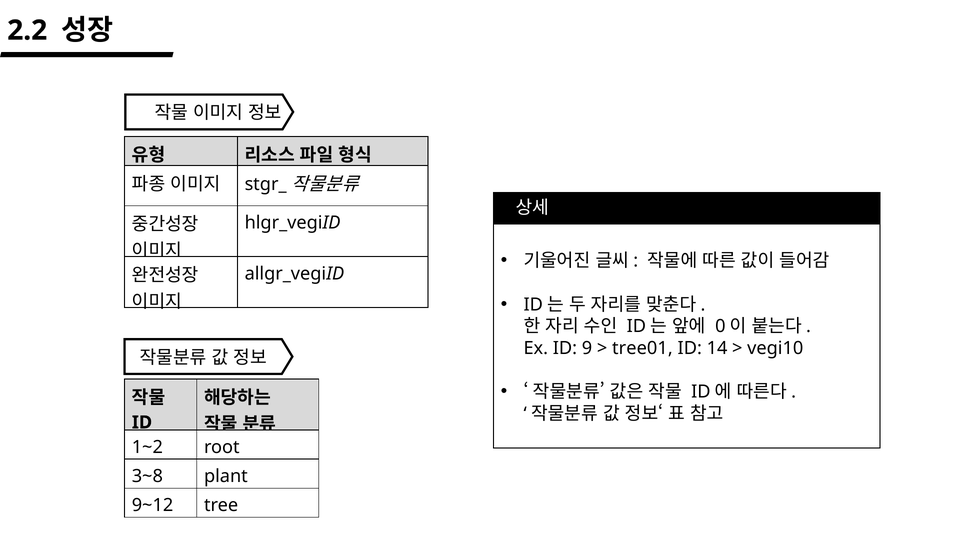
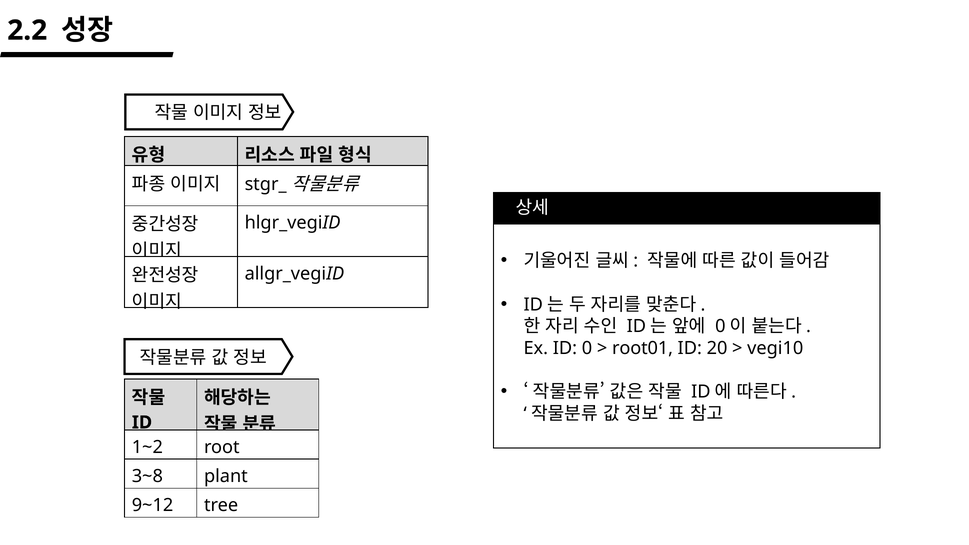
9: 9 -> 0 (587, 348)
tree01: tree01 -> root01 (643, 348)
14: 14 -> 20 (717, 348)
